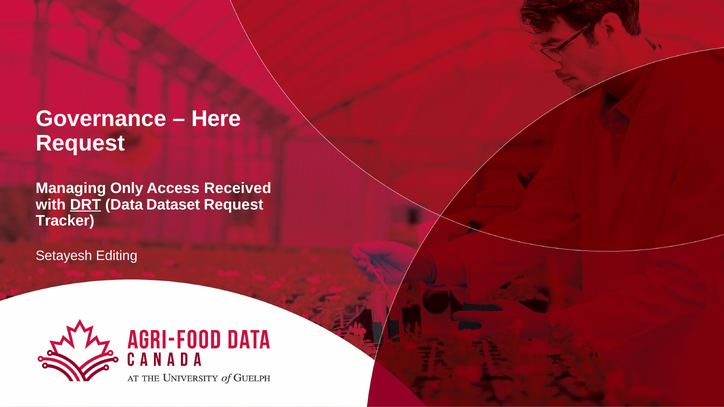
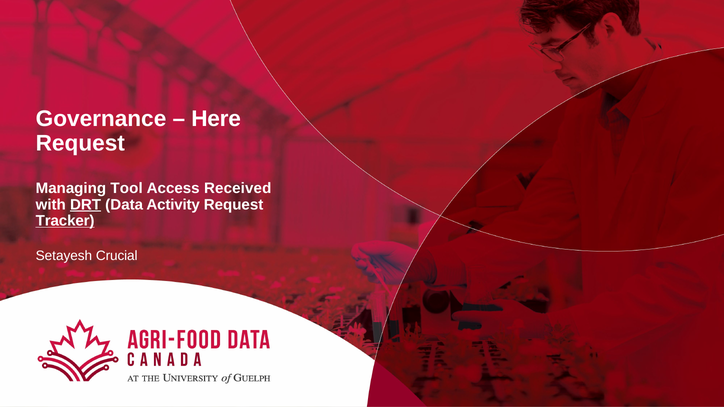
Only: Only -> Tool (127, 188)
Dataset: Dataset -> Activity (173, 205)
Tracker underline: none -> present (65, 221)
Editing: Editing -> Crucial (117, 256)
